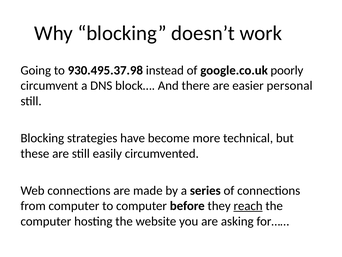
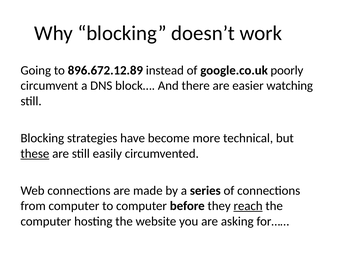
930.495.37.98: 930.495.37.98 -> 896.672.12.89 (105, 70)
personal: personal -> watching (290, 86)
these underline: none -> present (35, 153)
